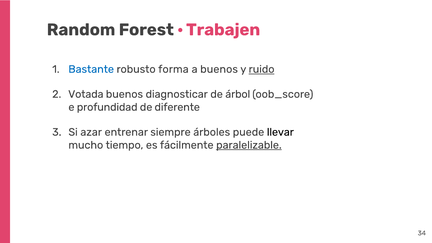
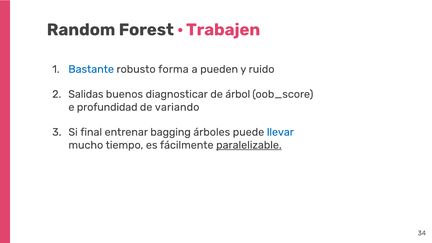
a buenos: buenos -> pueden (219, 69)
ruido underline: present -> none (262, 69)
Votada: Votada -> Salidas (86, 94)
diferente: diferente -> variando (177, 107)
azar: azar -> final (91, 132)
siempre: siempre -> bagging (171, 132)
llevar colour: black -> blue (280, 132)
